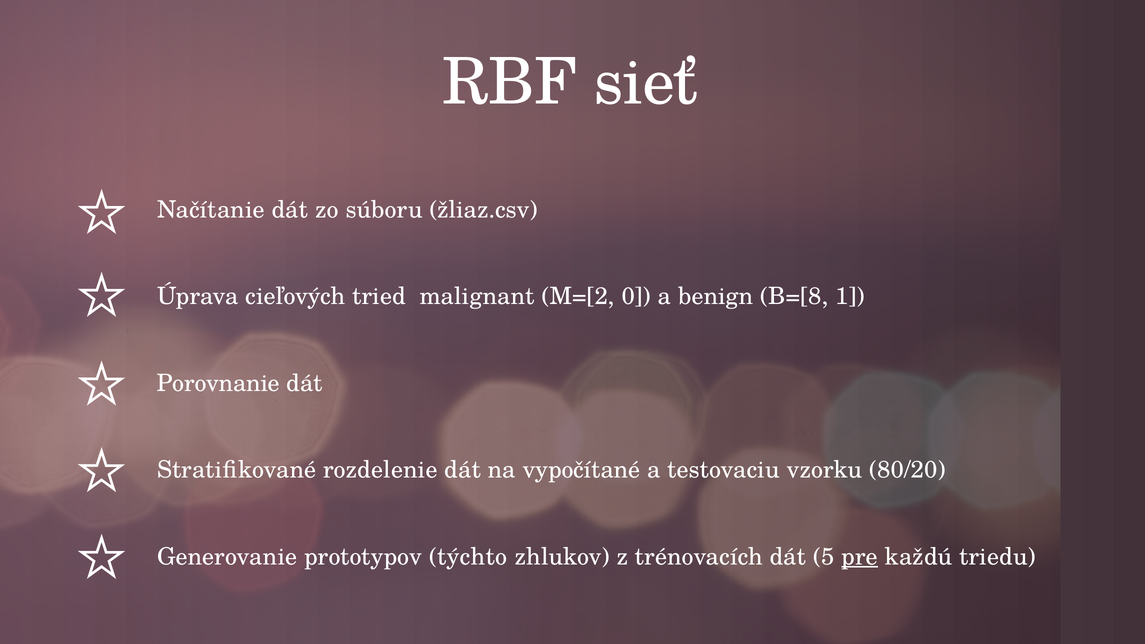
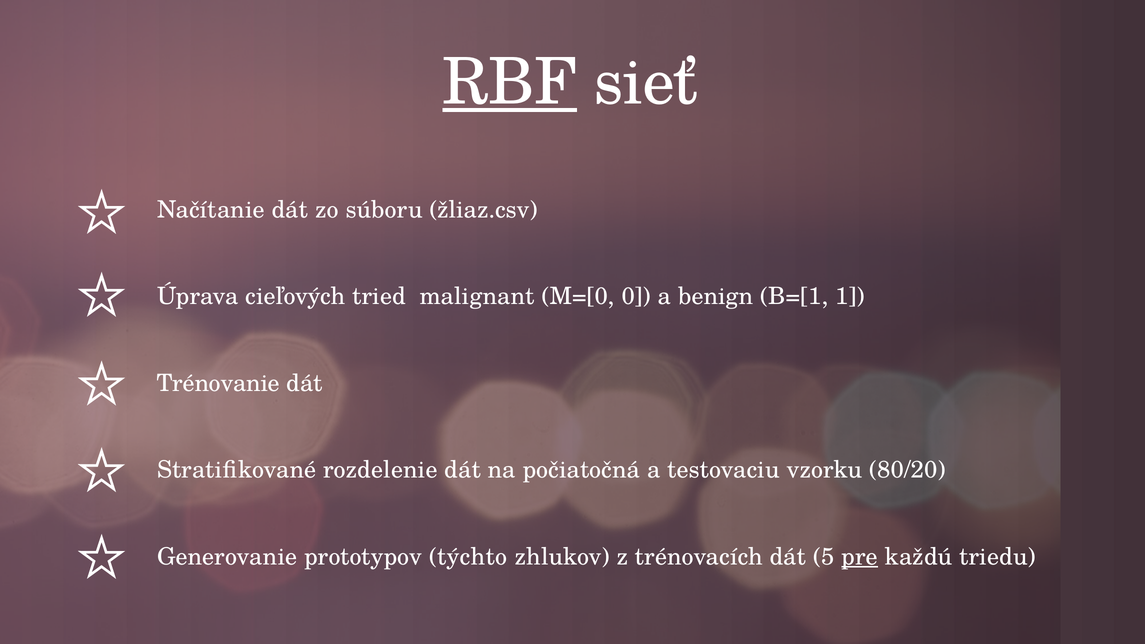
RBF underline: none -> present (510, 82)
M=[2: M=[2 -> M=[0 (578, 297)
B=[8: B=[8 -> B=[1 (794, 297)
Porovnanie: Porovnanie -> Trénovanie (218, 383)
vypočítané: vypočítané -> počiatočná (581, 470)
